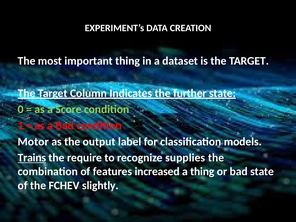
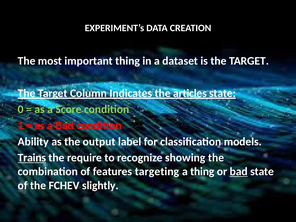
further: further -> articles (190, 93)
Motor: Motor -> Ability (33, 142)
supplies: supplies -> showing (185, 158)
increased: increased -> targeting (157, 172)
bad underline: none -> present (239, 172)
